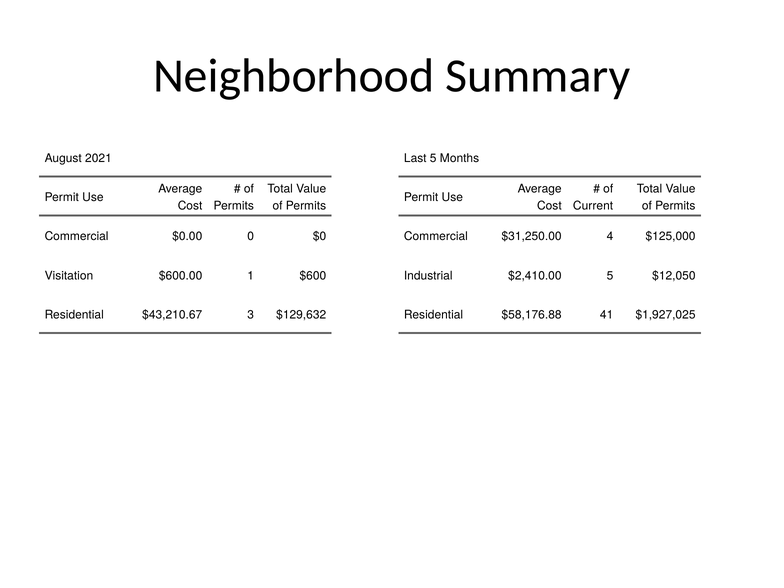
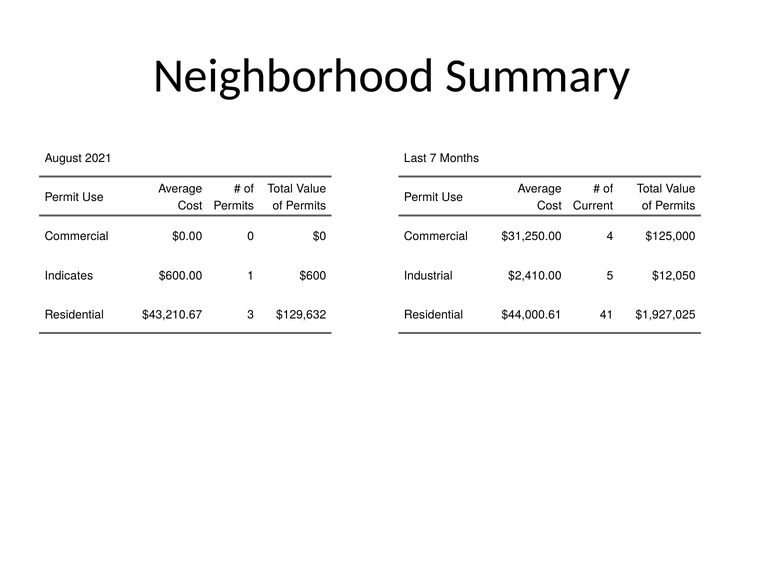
Last 5: 5 -> 7 (433, 158)
Visitation: Visitation -> Indicates (69, 276)
$58,176.88: $58,176.88 -> $44,000.61 (532, 315)
